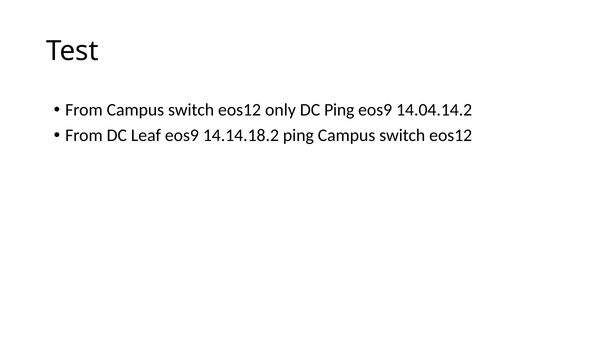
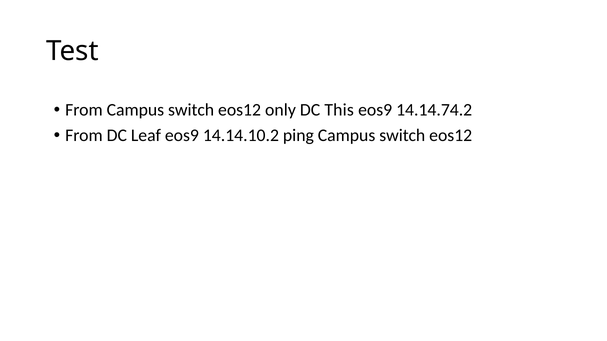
DC Ping: Ping -> This (339, 110)
14.04.14.2: 14.04.14.2 -> 14.14.74.2 (434, 110)
14.14.18.2: 14.14.18.2 -> 14.14.10.2 (241, 136)
